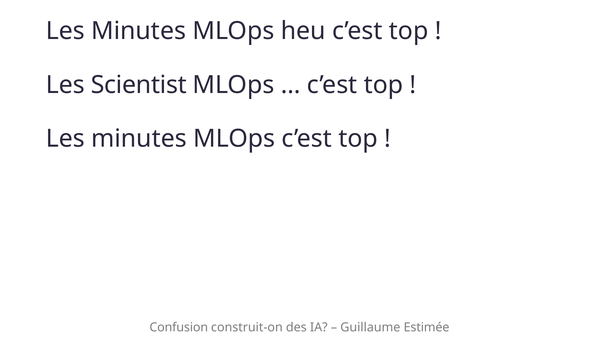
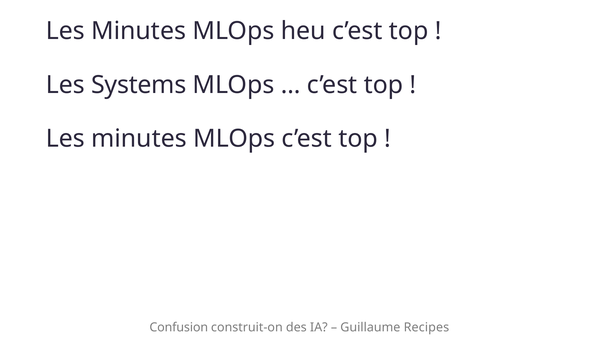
Scientist: Scientist -> Systems (139, 85)
Estimée: Estimée -> Recipes (426, 327)
